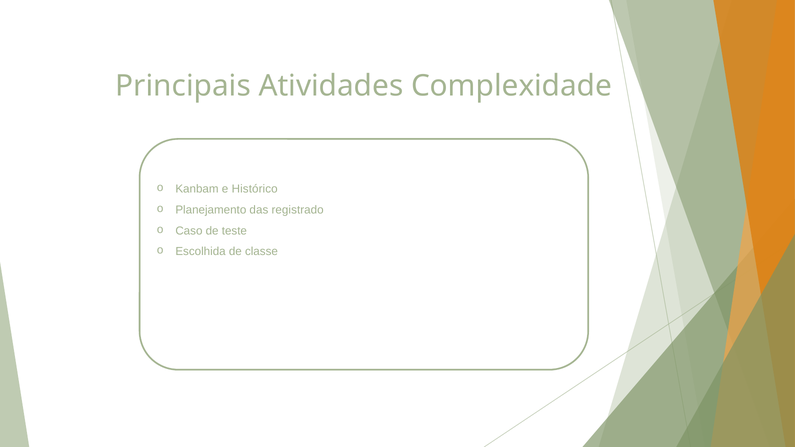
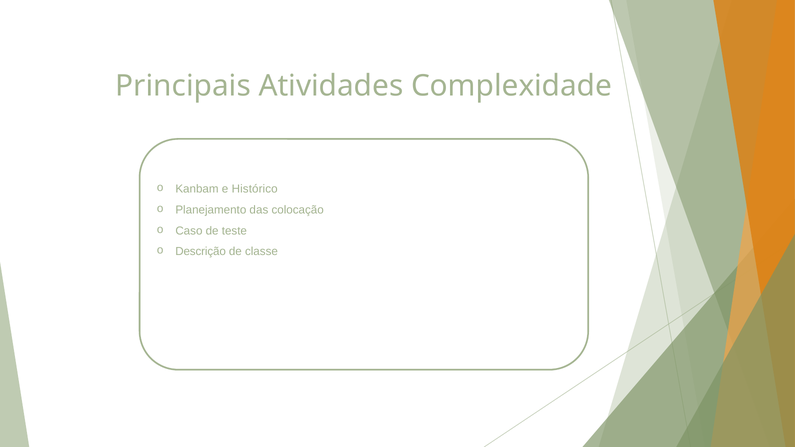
registrado: registrado -> colocação (298, 210)
Escolhida: Escolhida -> Descrição (201, 252)
